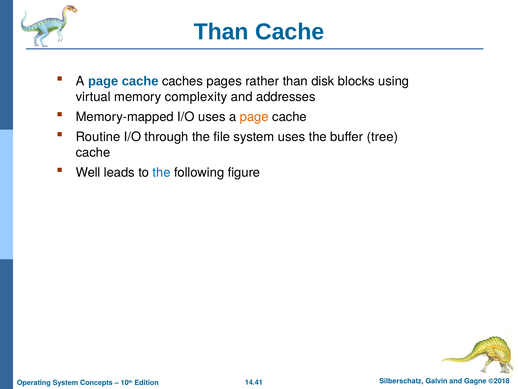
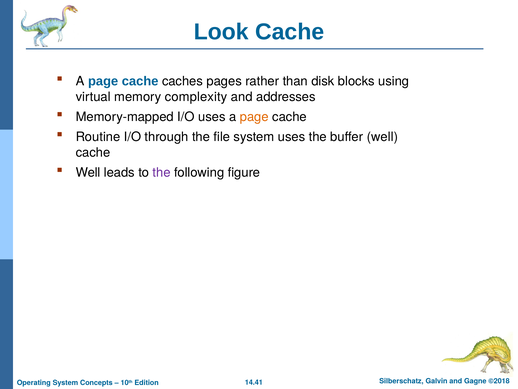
Than: Than -> Look (221, 32)
buffer tree: tree -> well (382, 137)
the colour: blue -> purple (162, 172)
